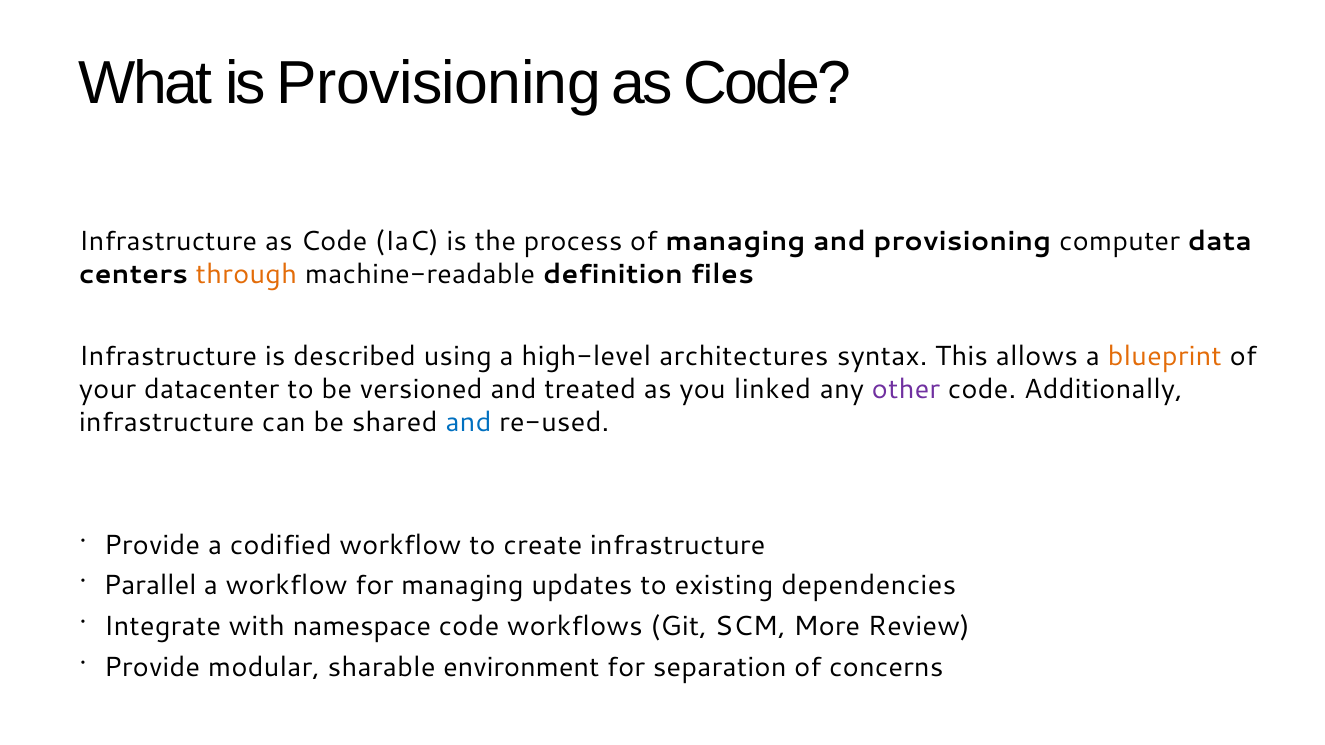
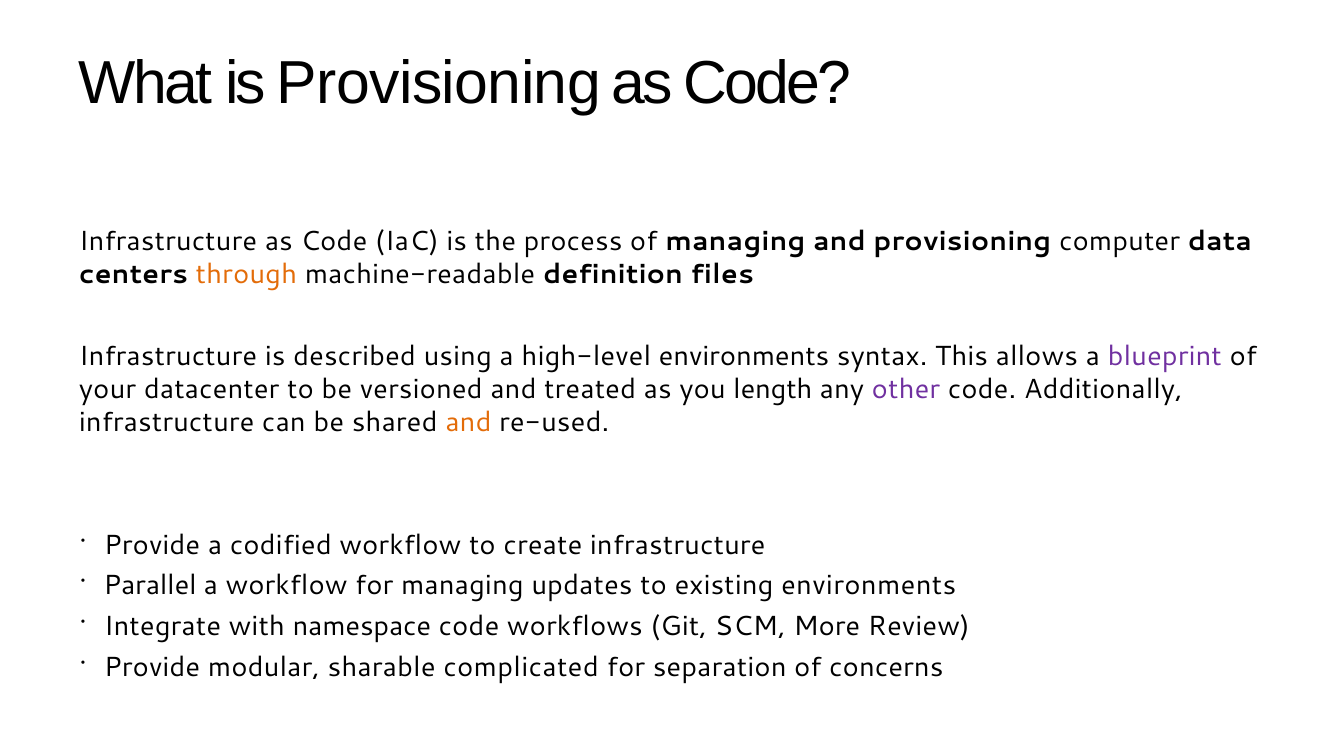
high-level architectures: architectures -> environments (744, 356)
blueprint colour: orange -> purple (1165, 356)
linked: linked -> length (773, 389)
and colour: blue -> orange (468, 423)
existing dependencies: dependencies -> environments (869, 586)
environment: environment -> complicated (521, 668)
